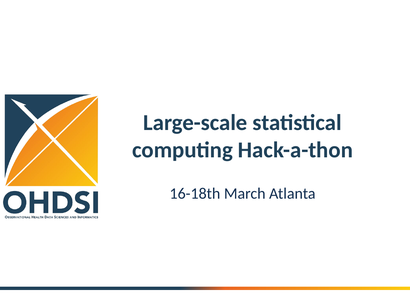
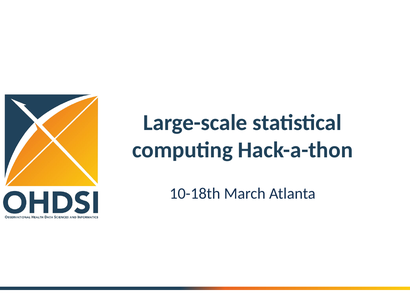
16-18th: 16-18th -> 10-18th (195, 194)
